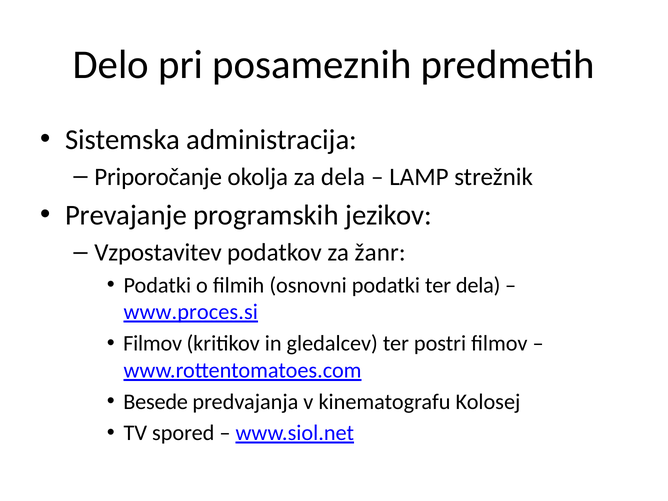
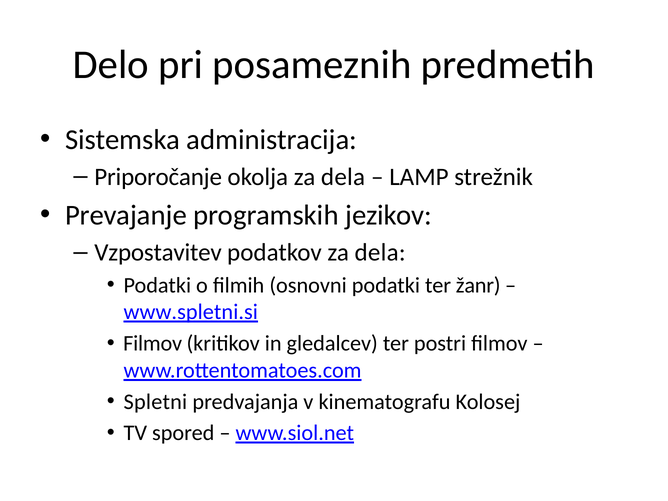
podatkov za žanr: žanr -> dela (380, 253)
ter dela: dela -> žanr (478, 285)
www.proces.si: www.proces.si -> www.spletni.si (191, 312)
Besede: Besede -> Spletni (155, 402)
